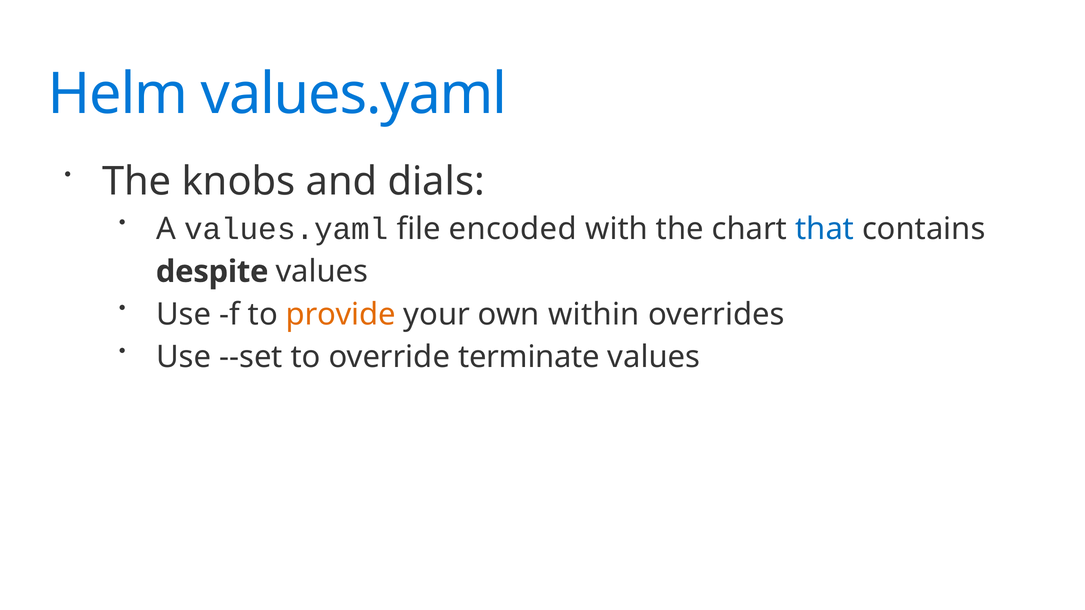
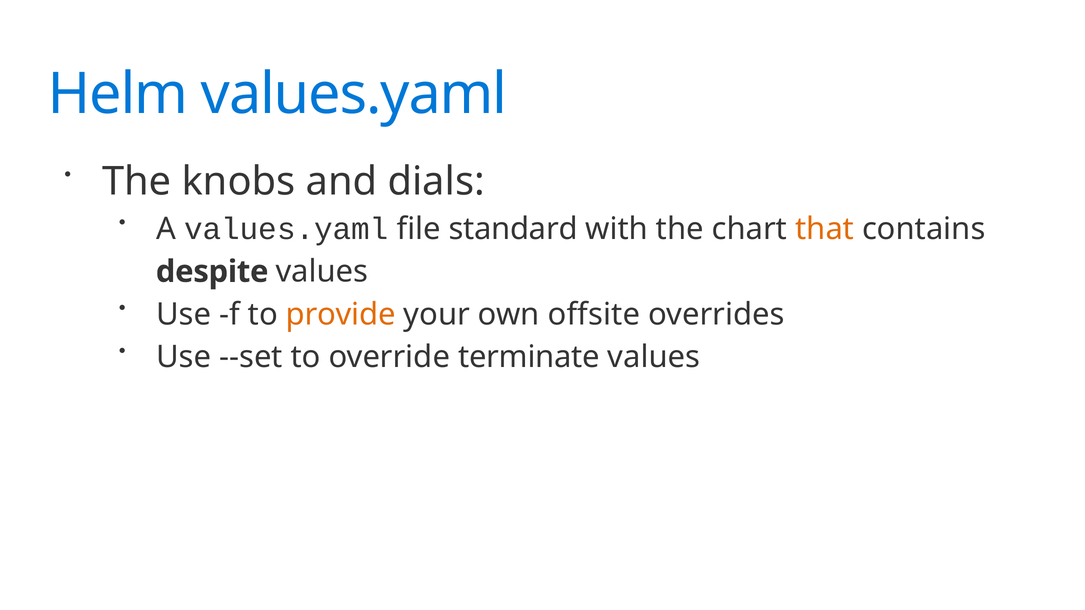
encoded: encoded -> standard (513, 229)
that colour: blue -> orange (825, 229)
within: within -> offsite (594, 315)
